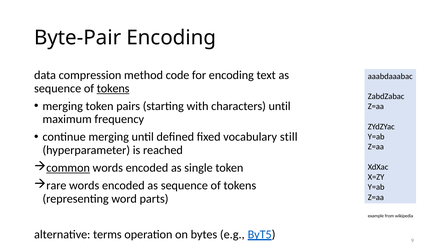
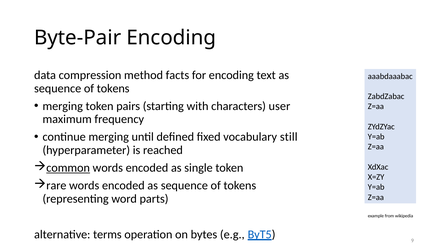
code: code -> facts (177, 75)
tokens underline: present -> none (113, 88)
characters until: until -> user (280, 106)
